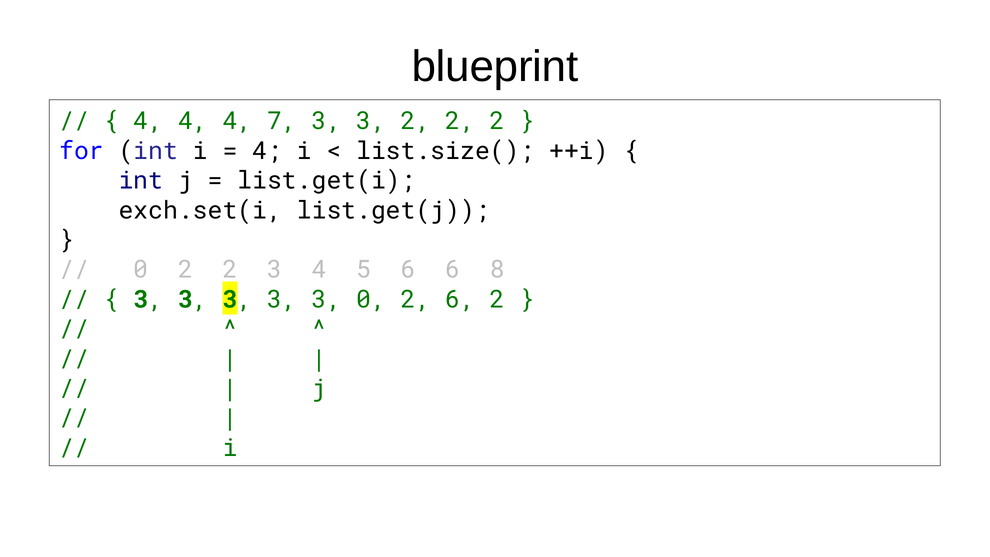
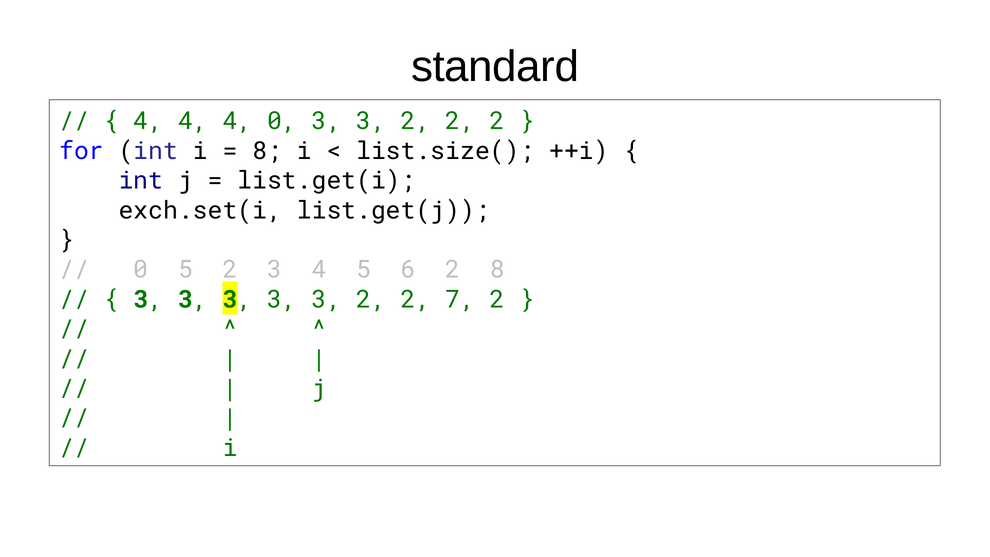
blueprint: blueprint -> standard (495, 67)
4 7: 7 -> 0 (282, 121)
4: 4 -> 8 (267, 151)
2: 2 -> 5 (185, 270)
6 6: 6 -> 2 (453, 270)
3 3 3 0: 0 -> 2 (371, 299)
2 6: 6 -> 7 (460, 299)
